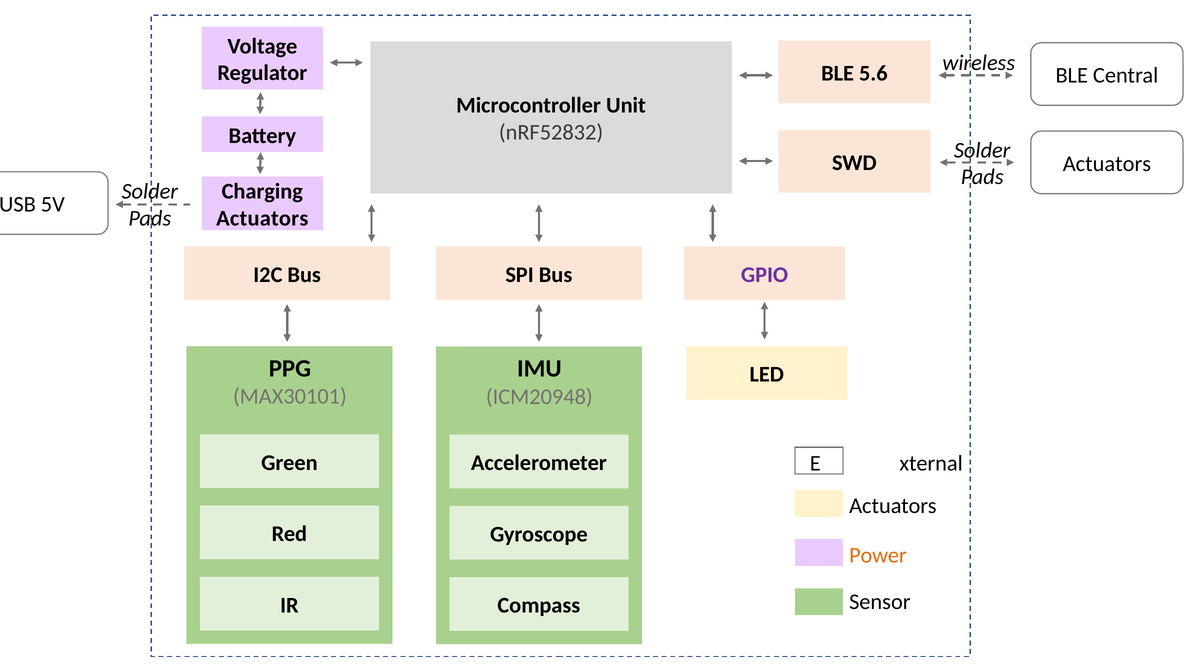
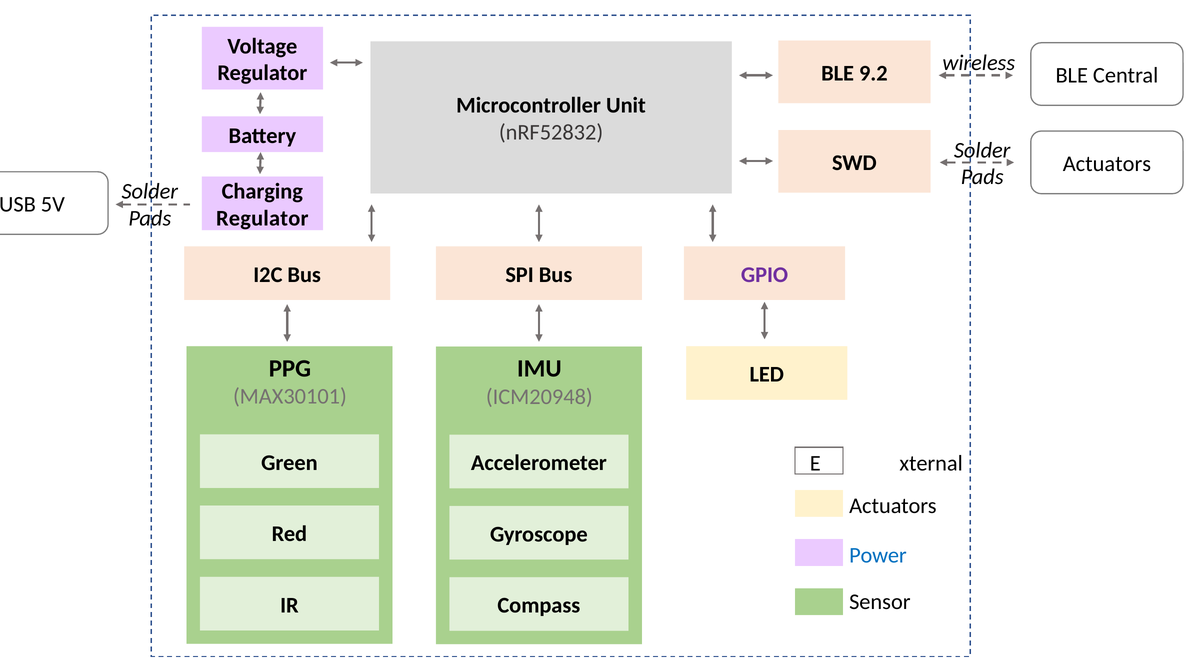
5.6: 5.6 -> 9.2 (873, 74)
Actuators: Actuators -> Regulator (262, 219)
Power colour: orange -> blue (878, 556)
